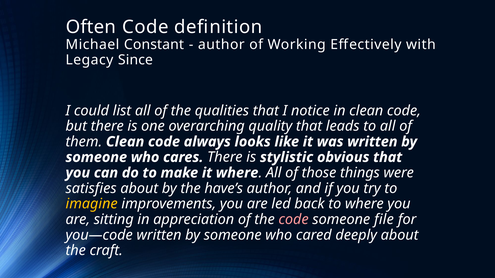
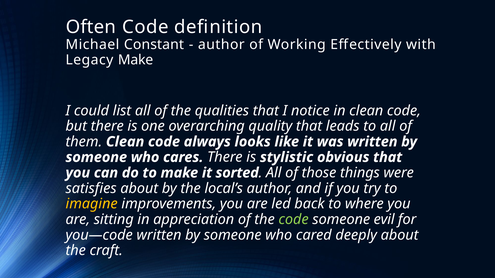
Legacy Since: Since -> Make (136, 60)
it where: where -> sorted (237, 173)
have’s: have’s -> local’s (224, 189)
code colour: pink -> light green (294, 220)
file: file -> evil (384, 220)
